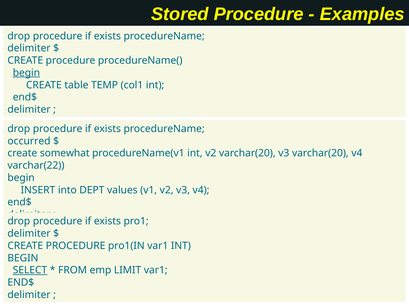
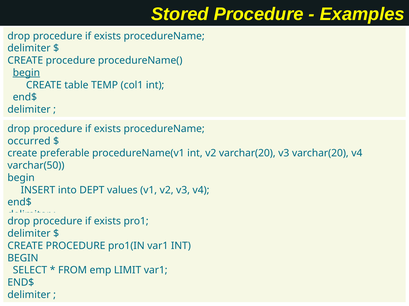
somewhat: somewhat -> preferable (65, 154)
varchar(22: varchar(22 -> varchar(50 (36, 166)
SELECT underline: present -> none (30, 271)
